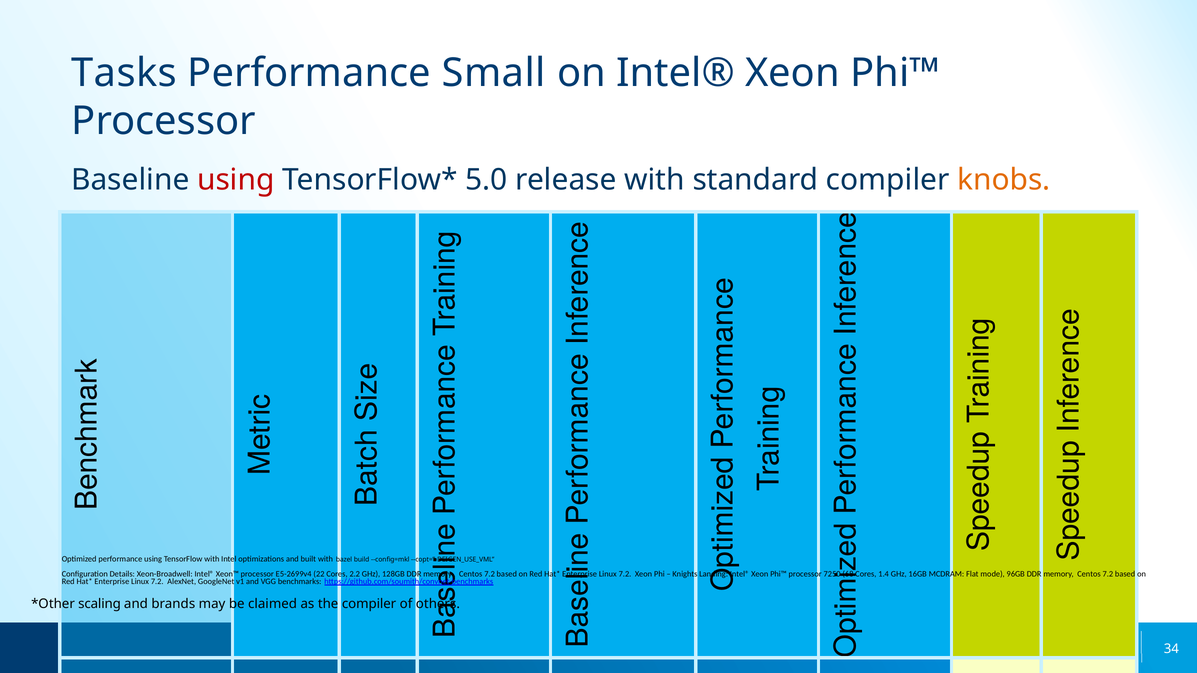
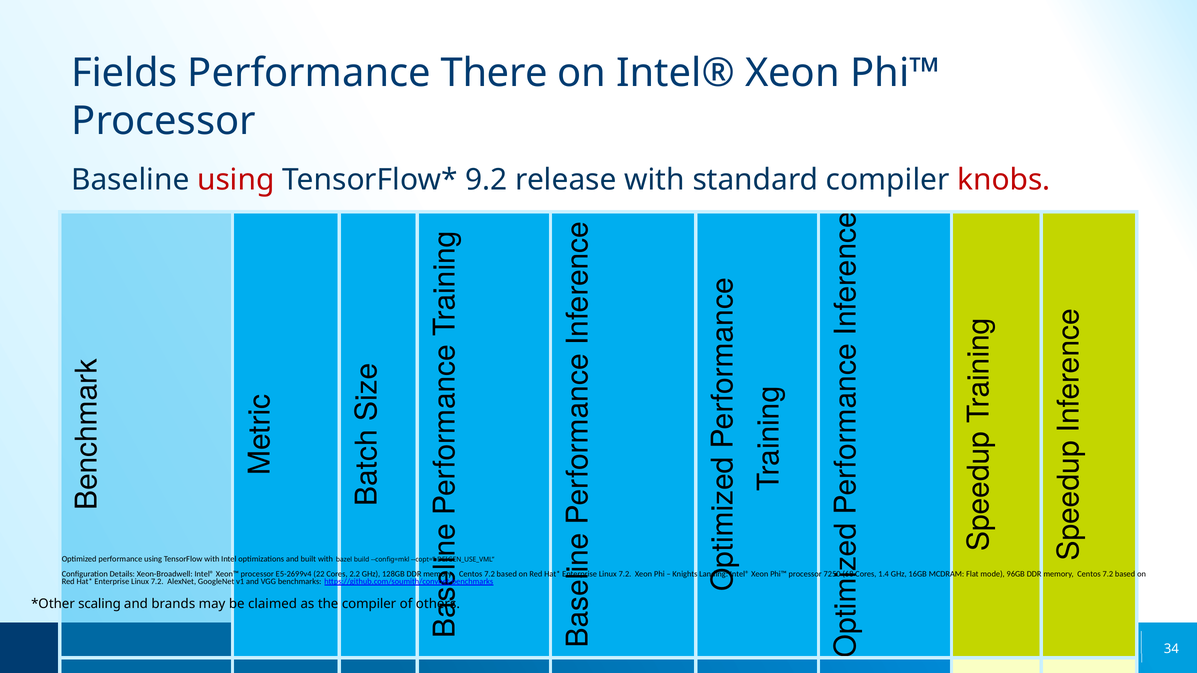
Tasks: Tasks -> Fields (124, 73)
Small: Small -> There (494, 73)
5.0: 5.0 -> 9.2 (486, 180)
knobs colour: orange -> red (1004, 180)
